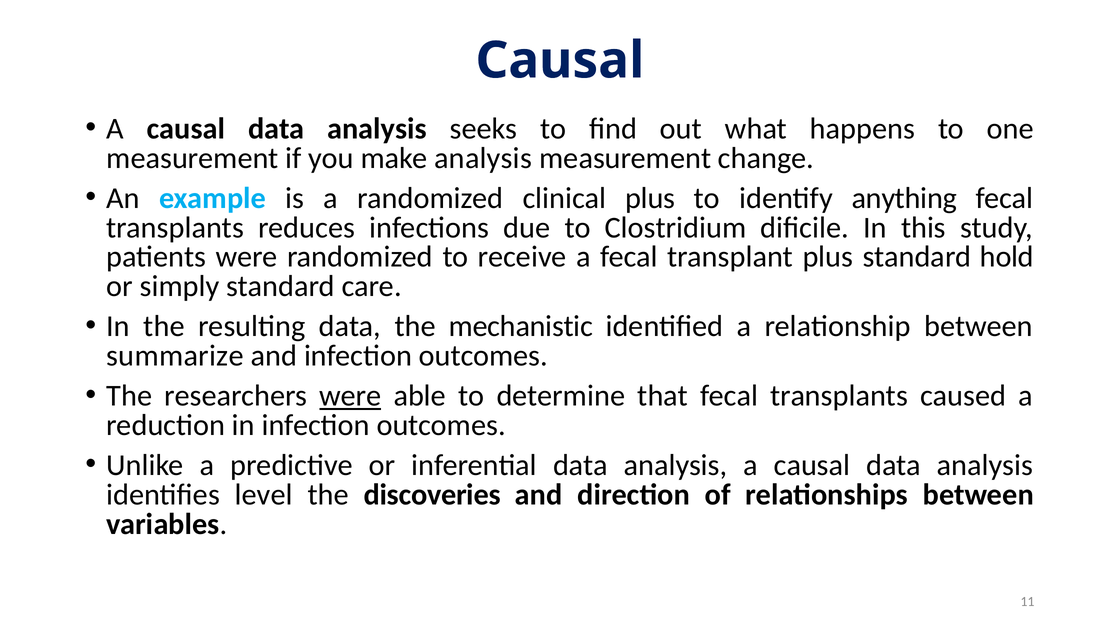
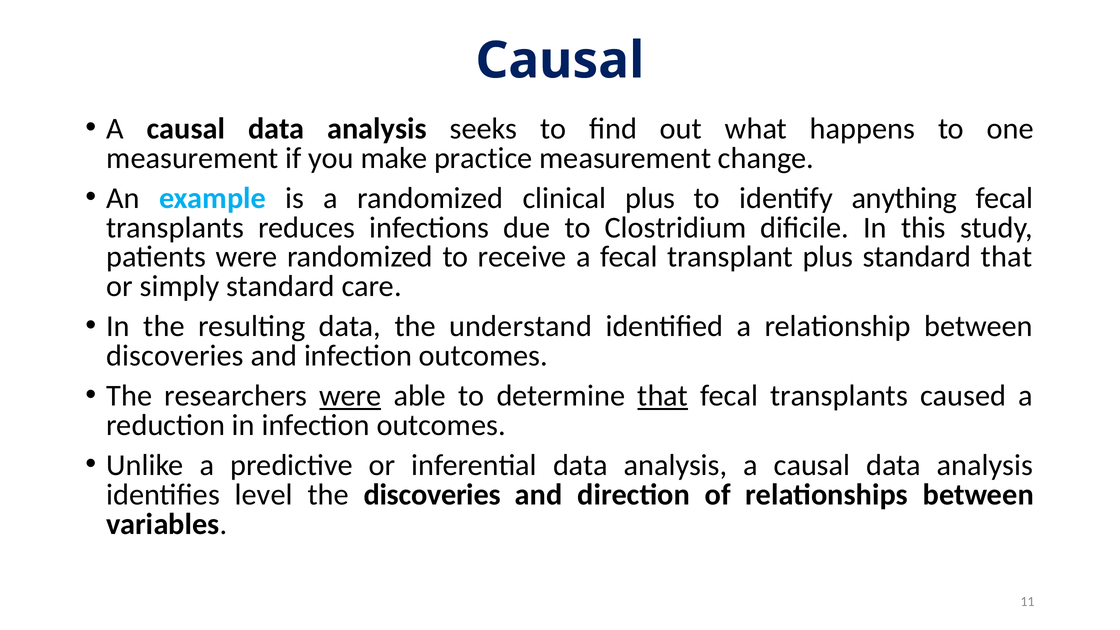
make analysis: analysis -> practice (483, 158)
standard hold: hold -> that (1007, 257)
mechanistic: mechanistic -> understand (521, 326)
summarize: summarize -> discoveries (175, 356)
that underline: none -> present (663, 396)
